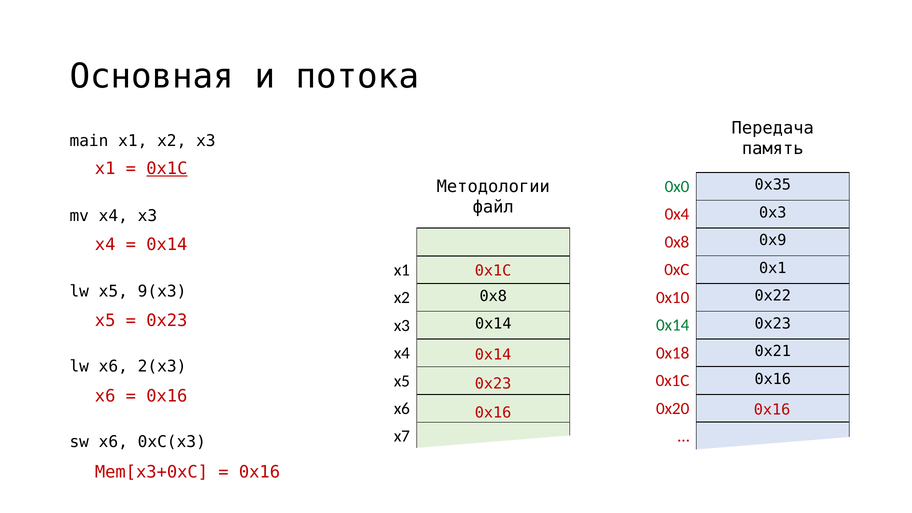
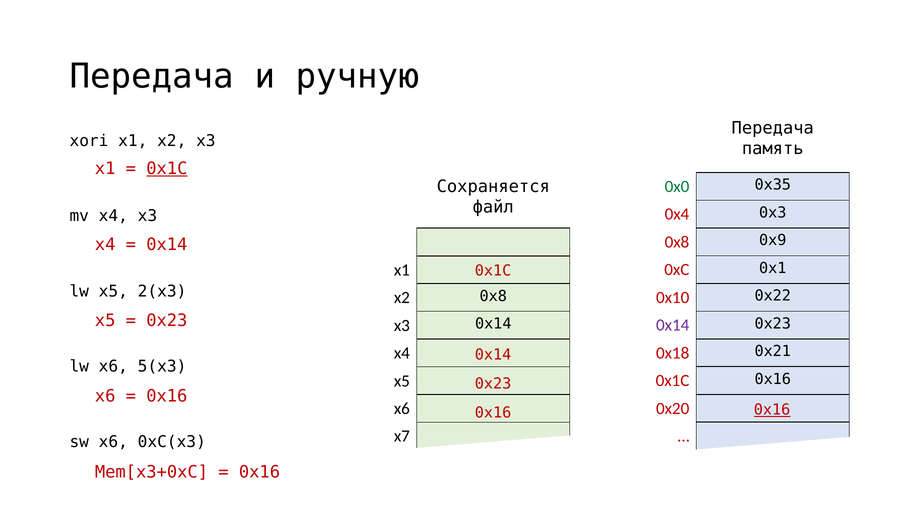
Основная: Основная -> Передача (152, 76)
потока: потока -> ручную (357, 76)
main: main -> xori (89, 141)
Методологии: Методологии -> Сохраняется (493, 187)
9(x3: 9(x3 -> 2(x3 (162, 291)
0x14 colour: green -> purple (673, 325)
2(x3: 2(x3 -> 5(x3 (162, 367)
0x16 underline: none -> present (772, 410)
